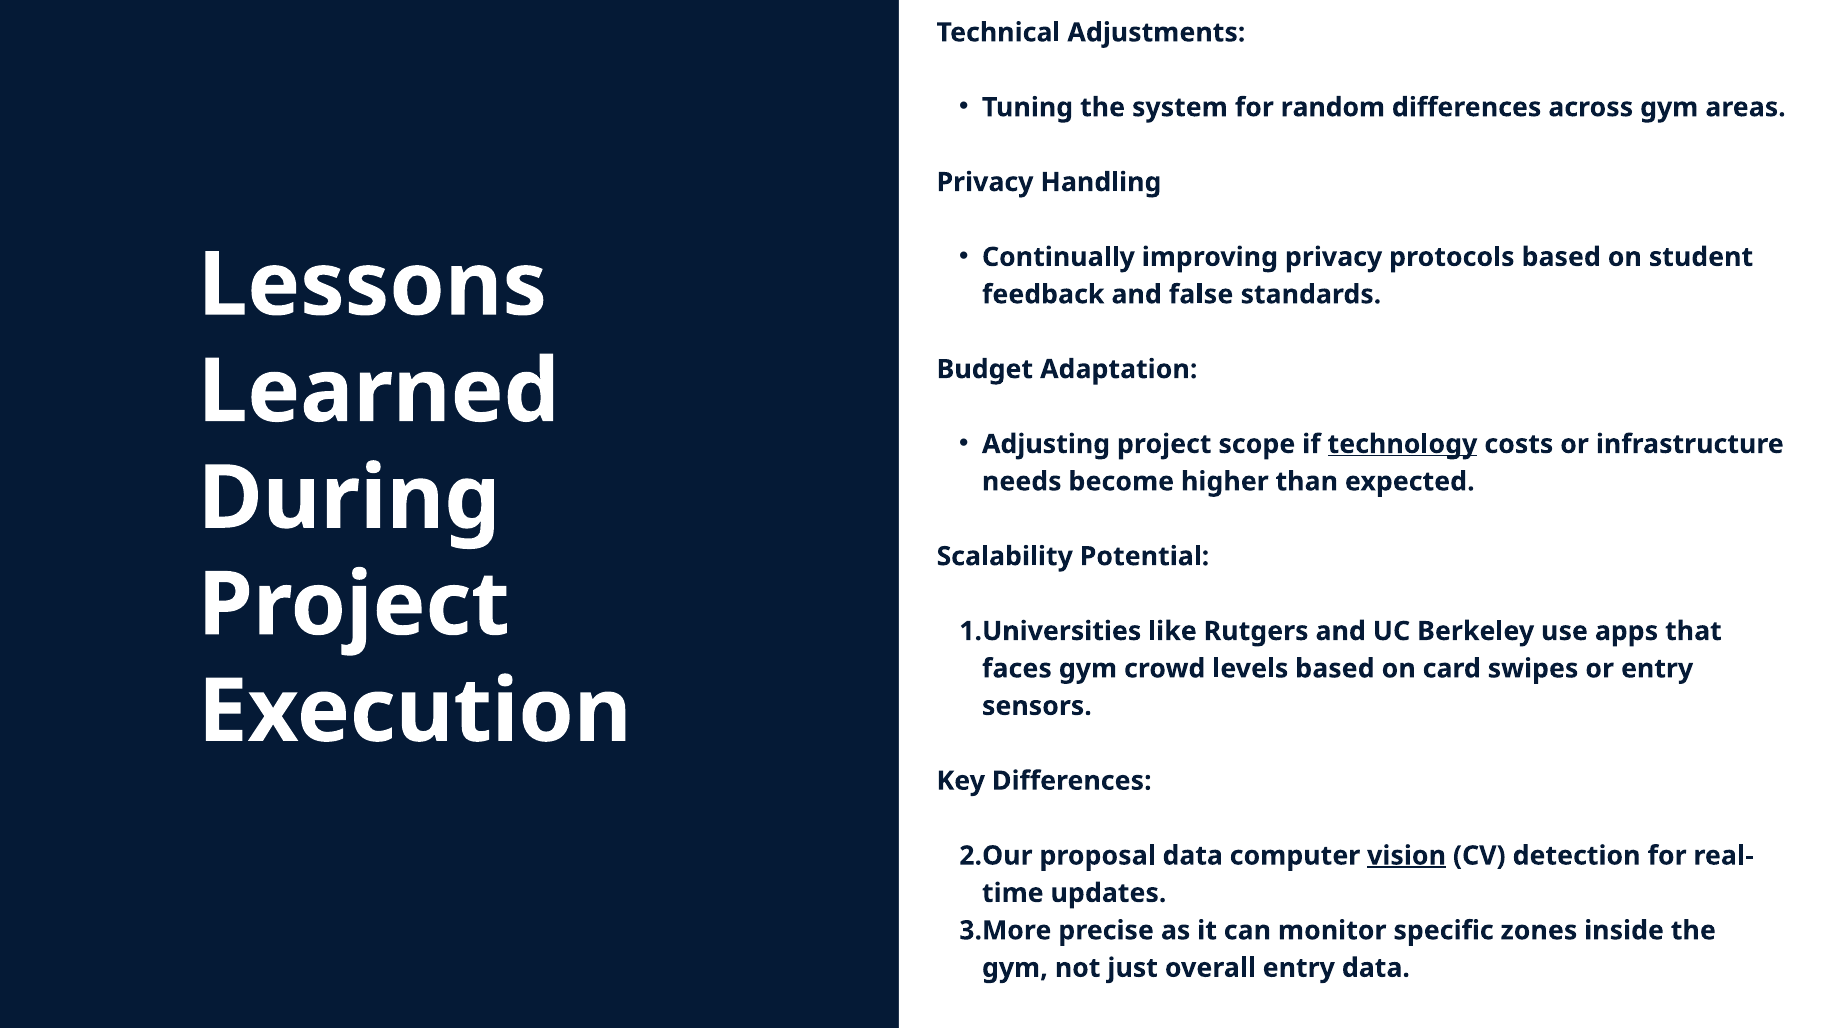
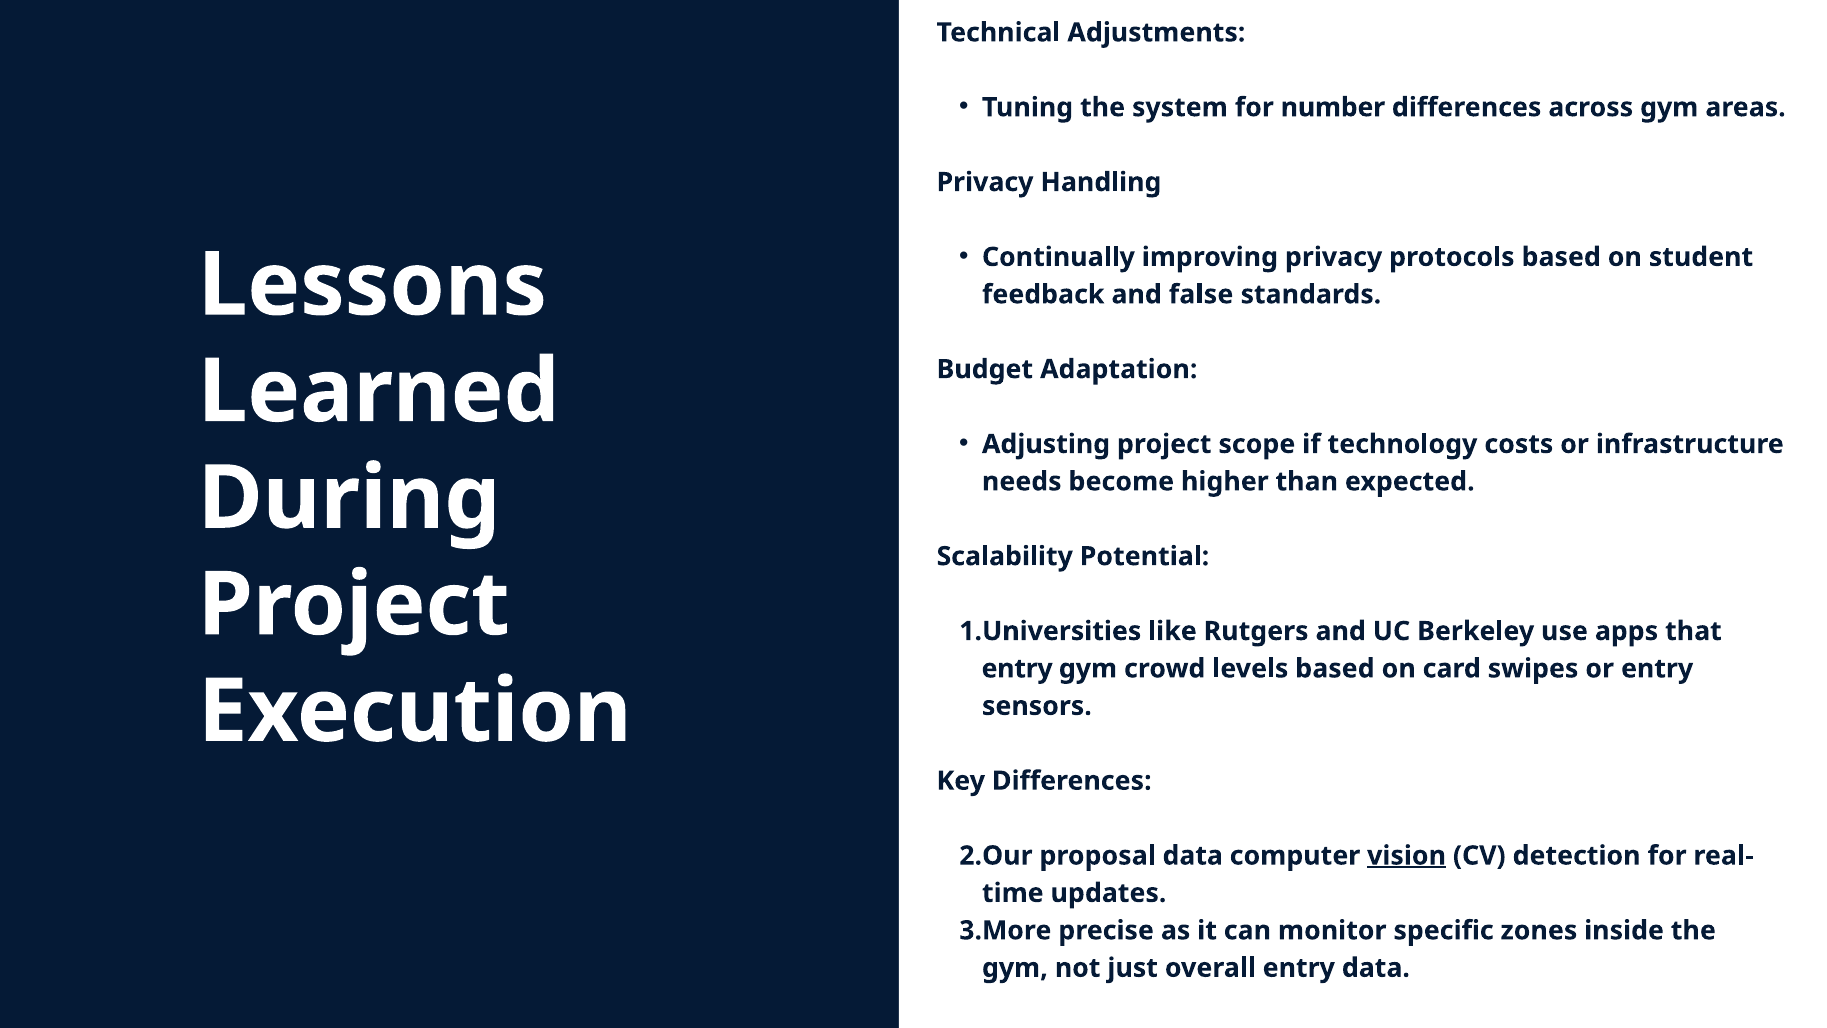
random: random -> number (1333, 107)
technology underline: present -> none (1402, 444)
faces: faces -> entry (1017, 668)
